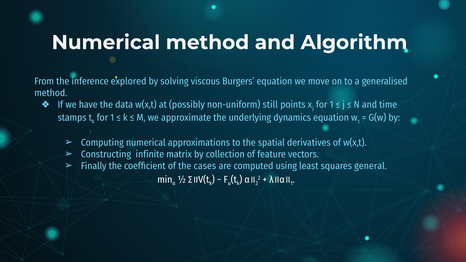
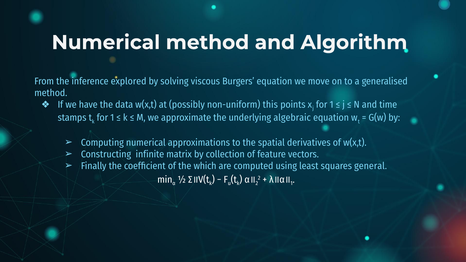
still: still -> this (270, 105)
dynamics: dynamics -> algebraic (292, 118)
cases: cases -> which (205, 166)
